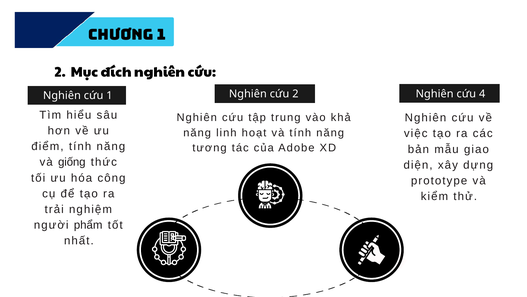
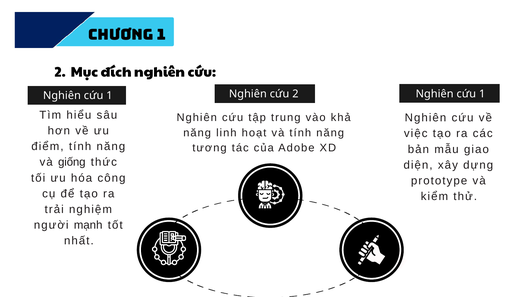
2 Nghiên cứu 4: 4 -> 1 (482, 94)
phẩm: phẩm -> mạnh (88, 225)
